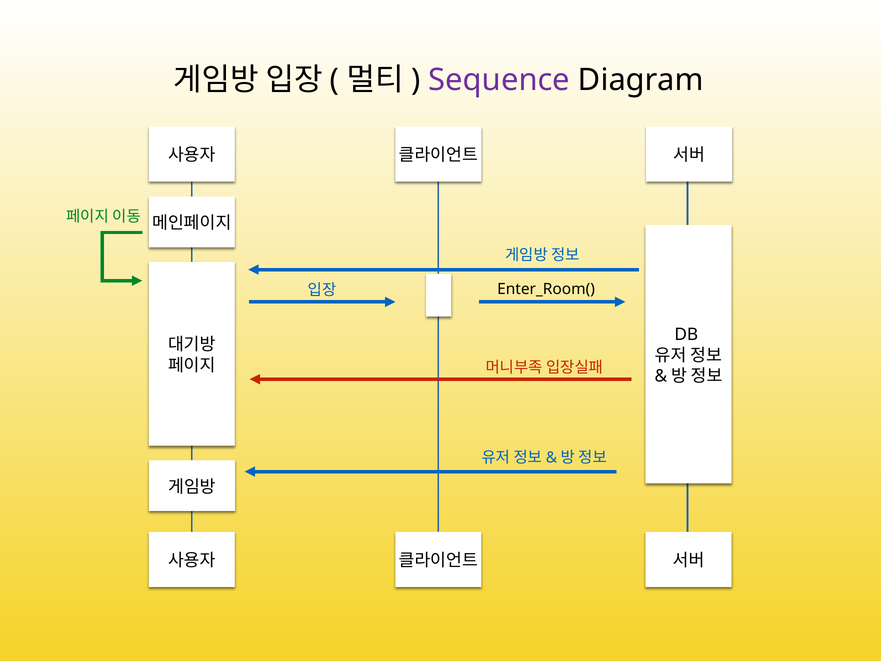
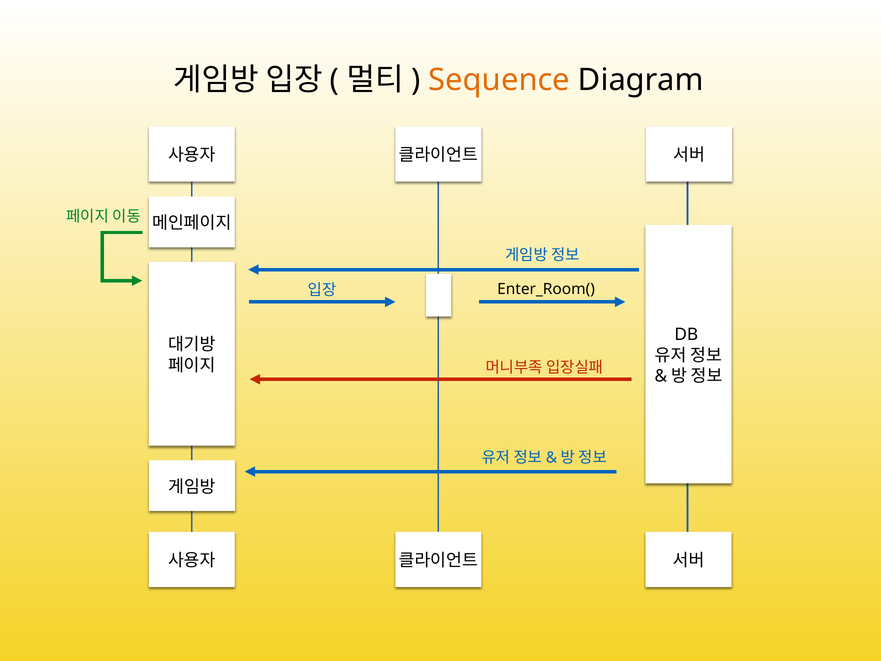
Sequence colour: purple -> orange (499, 80)
